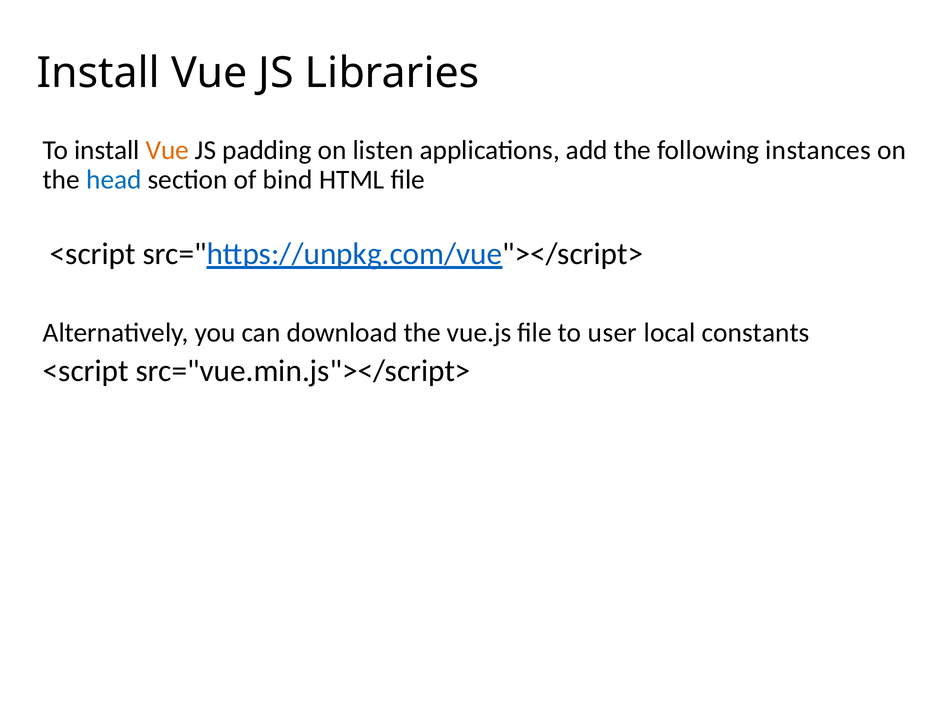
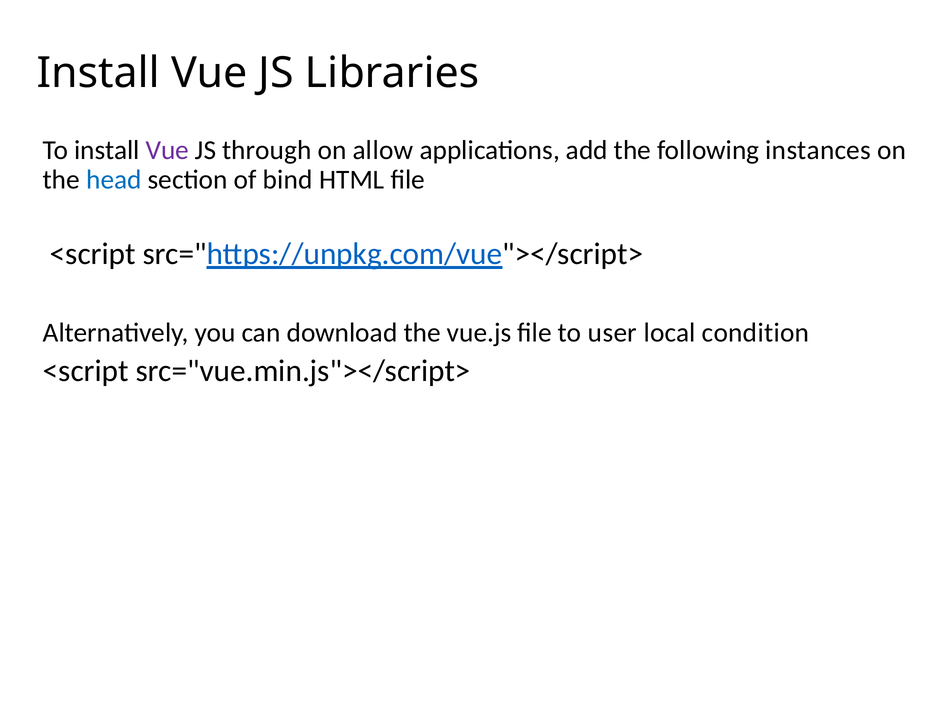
Vue colour: orange -> purple (167, 150)
padding: padding -> through (267, 150)
listen: listen -> allow (383, 150)
constants: constants -> condition (756, 333)
